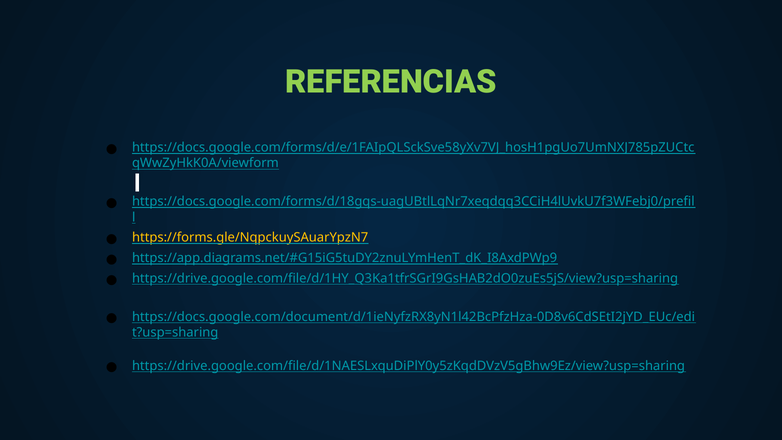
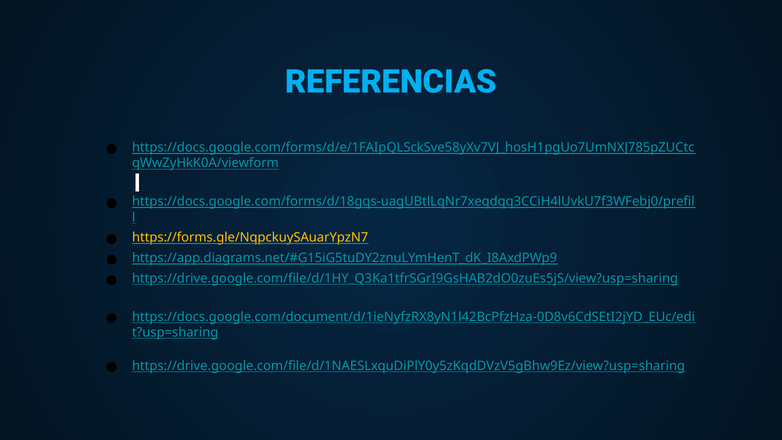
REFERENCIAS colour: light green -> light blue (391, 82)
